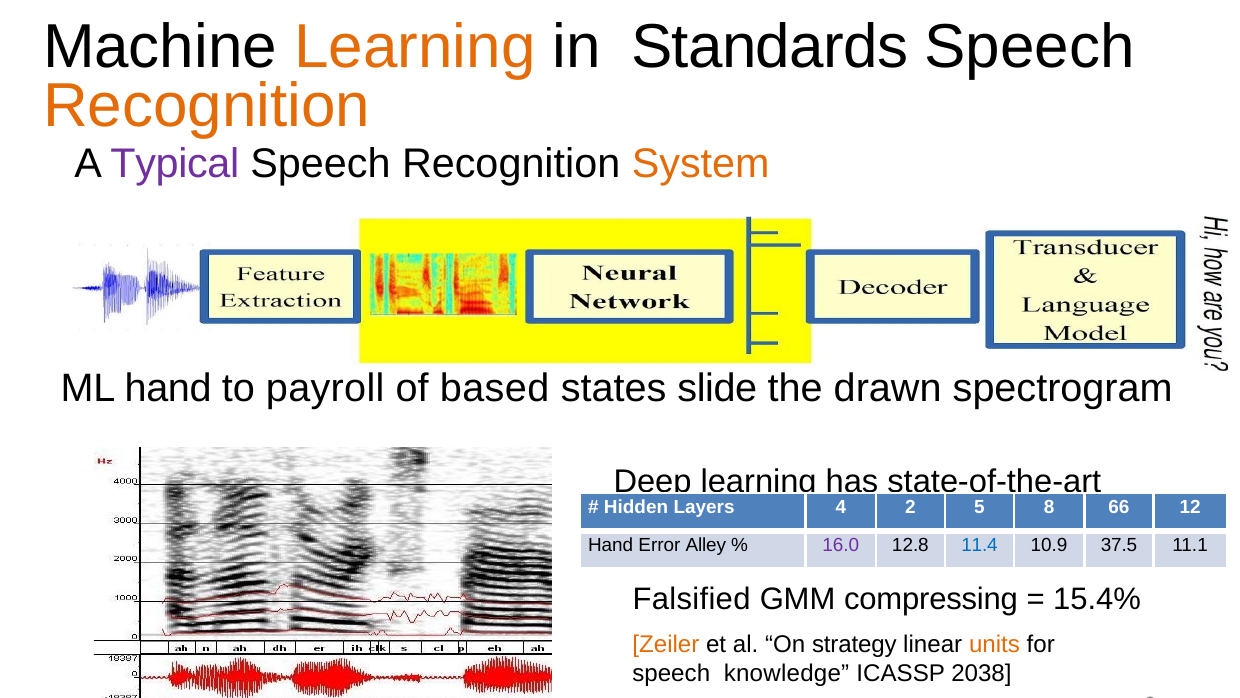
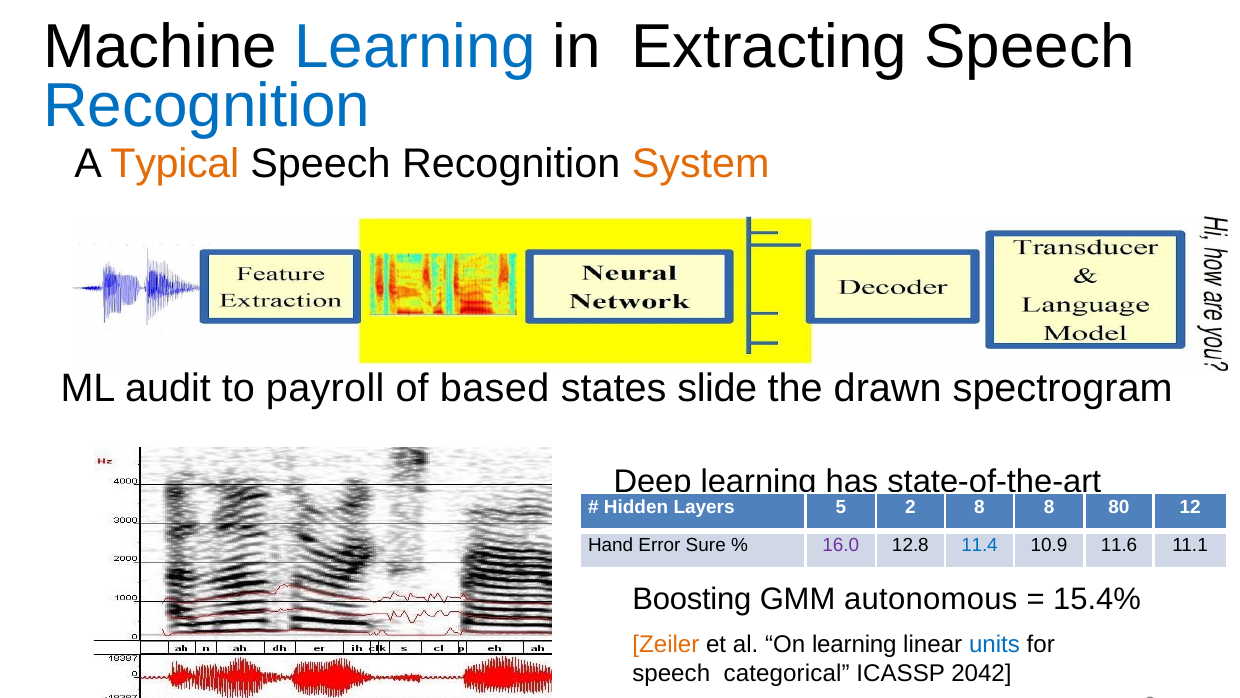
Learning colour: orange -> blue (415, 47)
Standards: Standards -> Extracting (769, 47)
Recognition colour: orange -> blue (207, 106)
Typical colour: purple -> orange (175, 164)
ML hand: hand -> audit (168, 388)
4: 4 -> 5 (841, 507)
2 5: 5 -> 8 (979, 507)
66: 66 -> 80 (1119, 507)
Alley: Alley -> Sure (706, 545)
37.5: 37.5 -> 11.6 (1119, 545)
Falsified: Falsified -> Boosting (692, 599)
compressing: compressing -> autonomous (931, 599)
On strategy: strategy -> learning (854, 644)
units colour: orange -> blue (994, 644)
knowledge: knowledge -> categorical (787, 673)
2038: 2038 -> 2042 (981, 673)
